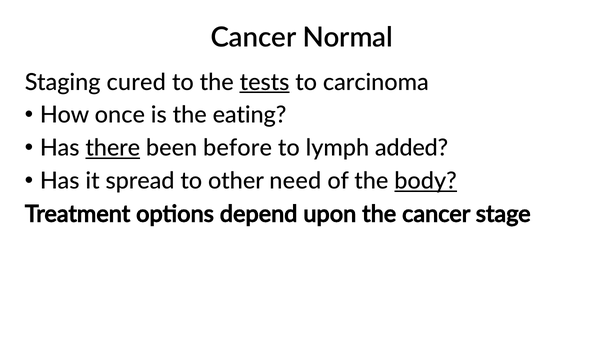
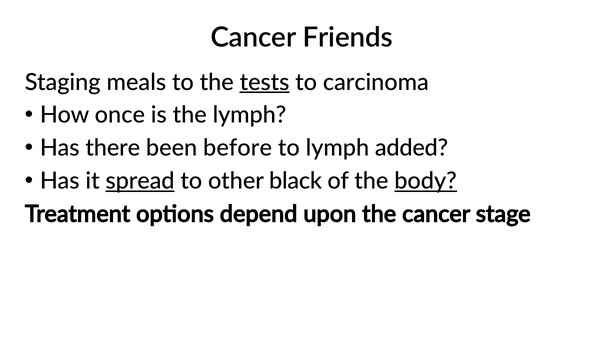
Normal: Normal -> Friends (348, 37)
cured: cured -> meals (136, 82)
the eating: eating -> lymph (249, 115)
there underline: present -> none (113, 148)
spread underline: none -> present (140, 181)
need: need -> black (296, 181)
